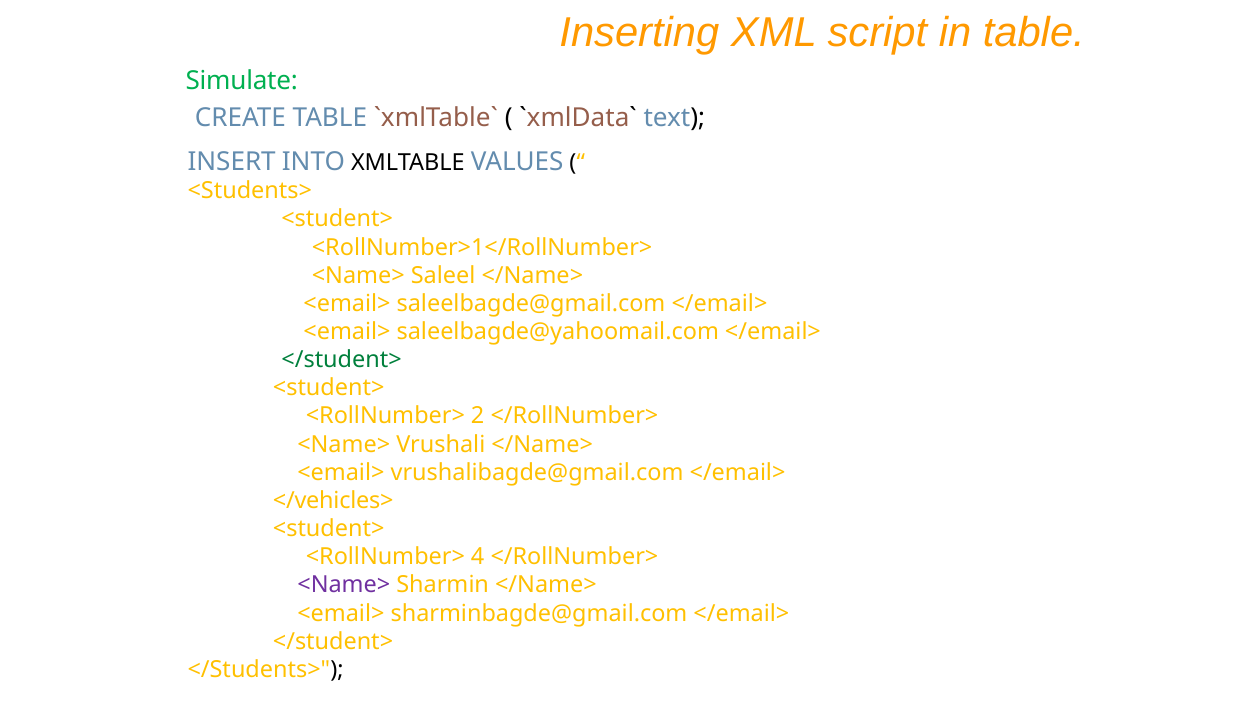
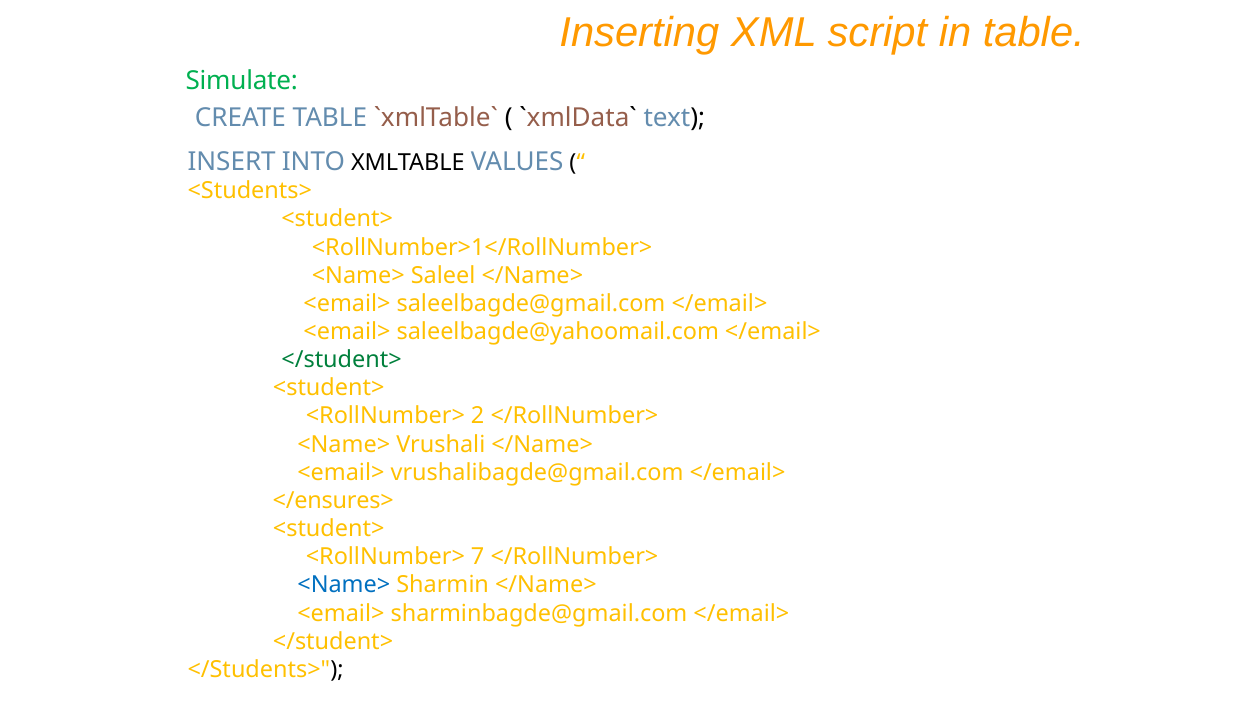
</vehicles>: </vehicles> -> </ensures> (333, 500)
4: 4 -> 7 (478, 557)
<Name> colour: purple -> blue (344, 585)
